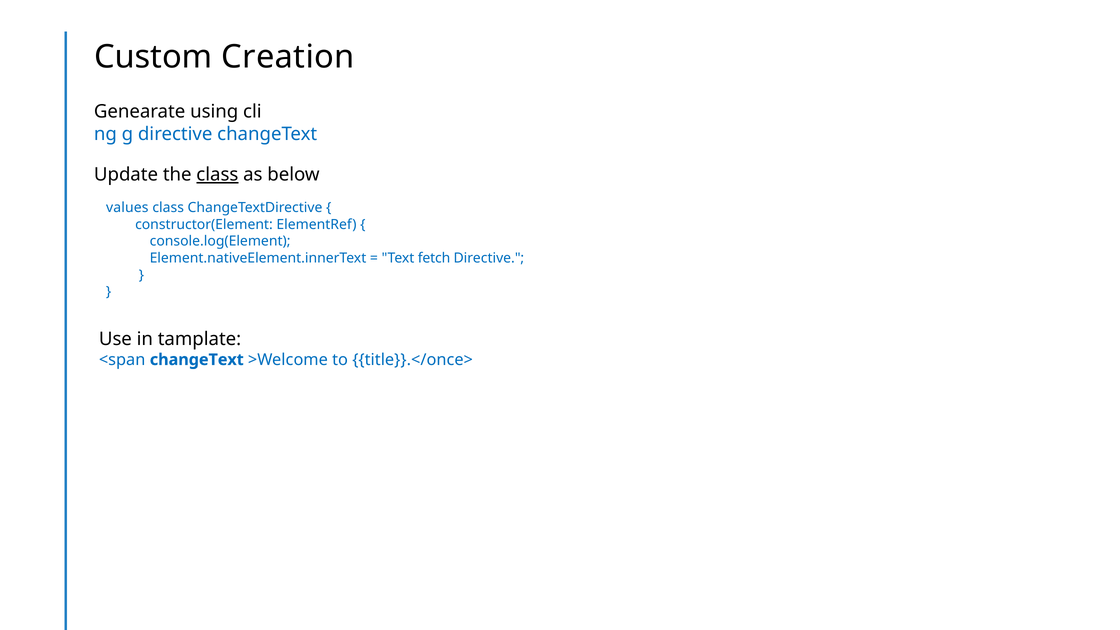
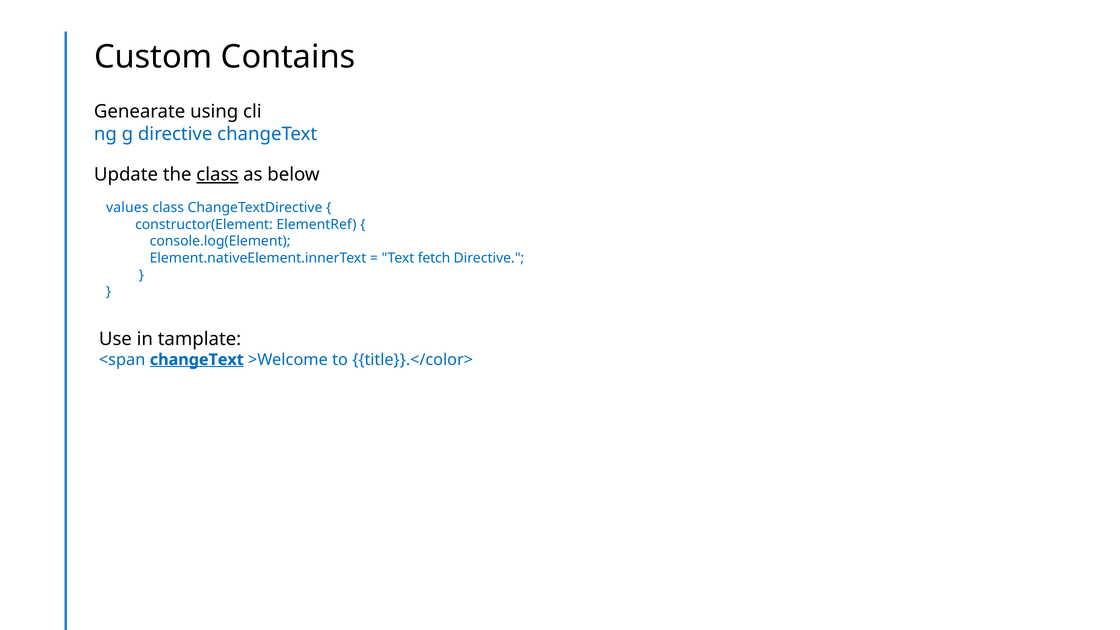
Creation: Creation -> Contains (288, 57)
changeText underline: none -> present (197, 360)
title}}.</once>: title}}.</once> -> title}}.</color> (413, 360)
